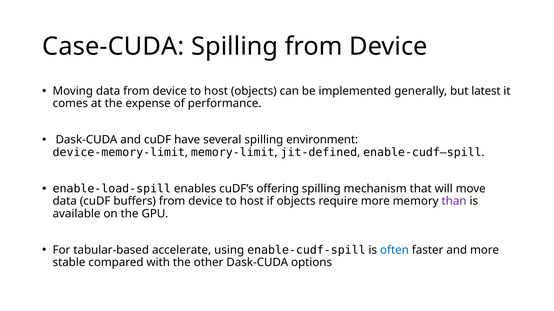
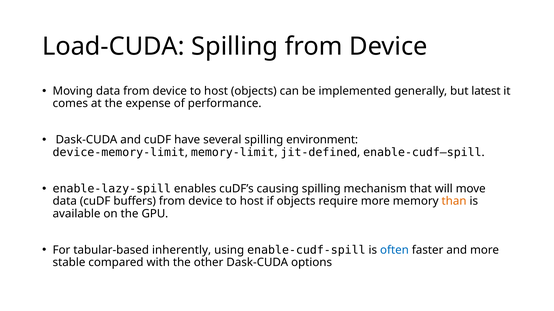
Case-CUDA: Case-CUDA -> Load-CUDA (113, 47)
enable-load-spill: enable-load-spill -> enable-lazy-spill (112, 189)
offering: offering -> causing (278, 189)
than colour: purple -> orange (454, 202)
accelerate: accelerate -> inherently (182, 250)
